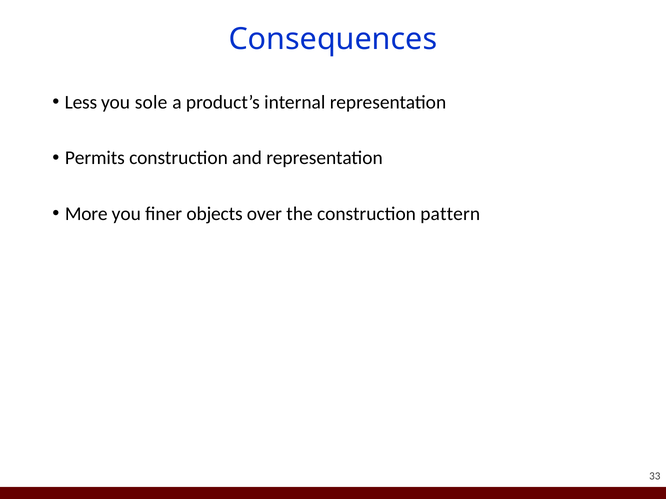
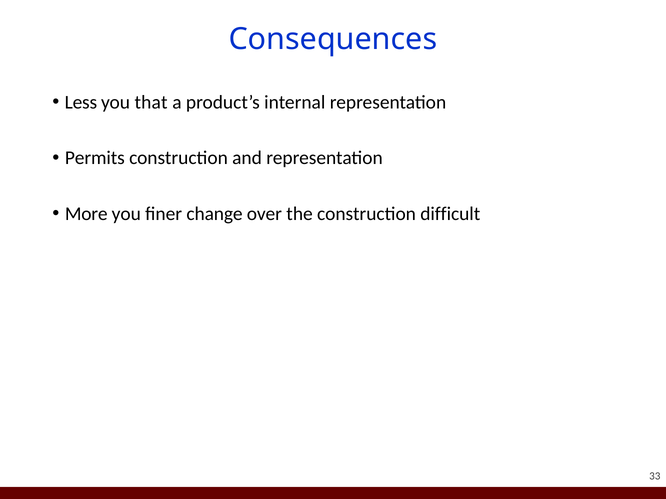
sole: sole -> that (151, 102)
objects: objects -> change (215, 214)
pattern: pattern -> difficult (450, 214)
